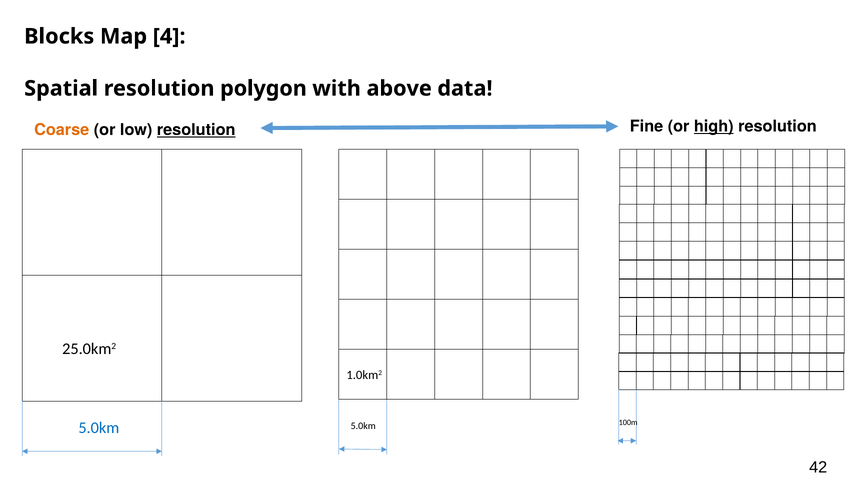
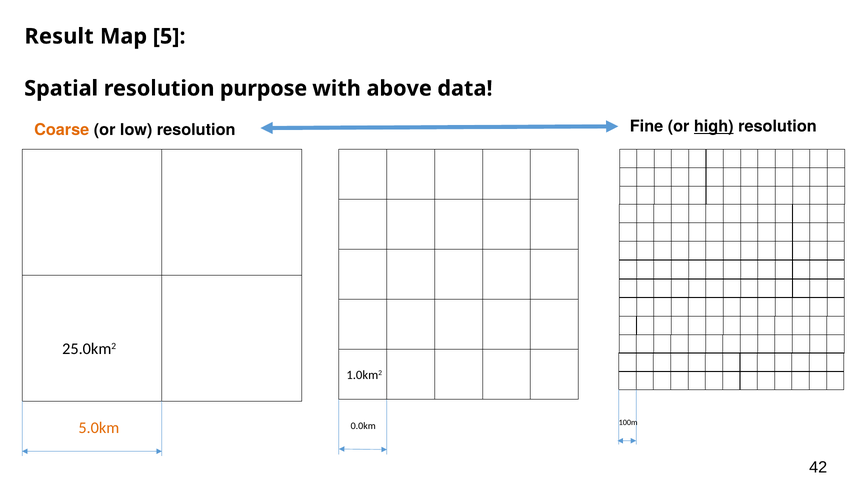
Blocks: Blocks -> Result (59, 36)
4: 4 -> 5 (169, 36)
polygon: polygon -> purpose (264, 89)
resolution underline: present -> none (196, 130)
5.0km colour: blue -> orange (99, 428)
5.0km: 5.0km -> 0.0km (363, 426)
